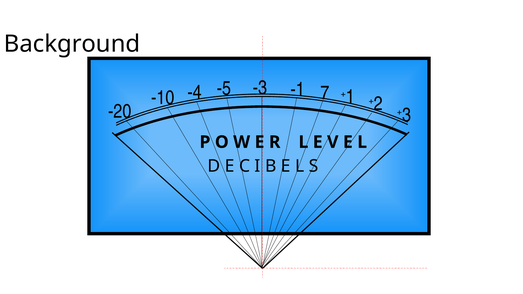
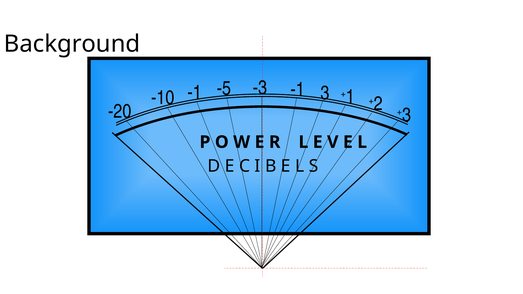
-10 -4: -4 -> -1 (195, 92)
7: 7 -> 3 (325, 93)
